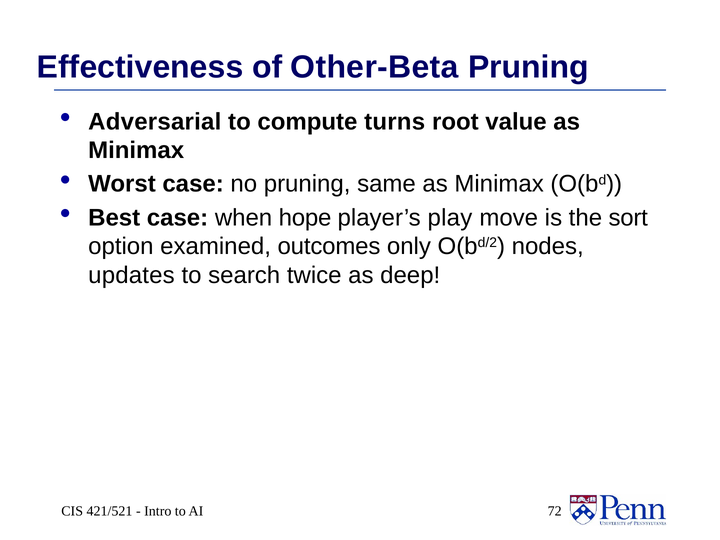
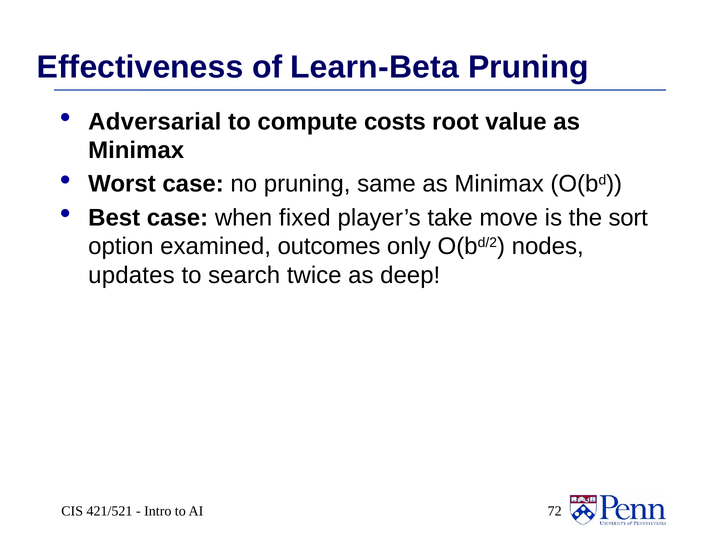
Other-Beta: Other-Beta -> Learn-Beta (375, 67)
turns: turns -> costs (395, 122)
hope: hope -> fixed (305, 218)
play: play -> take (450, 218)
